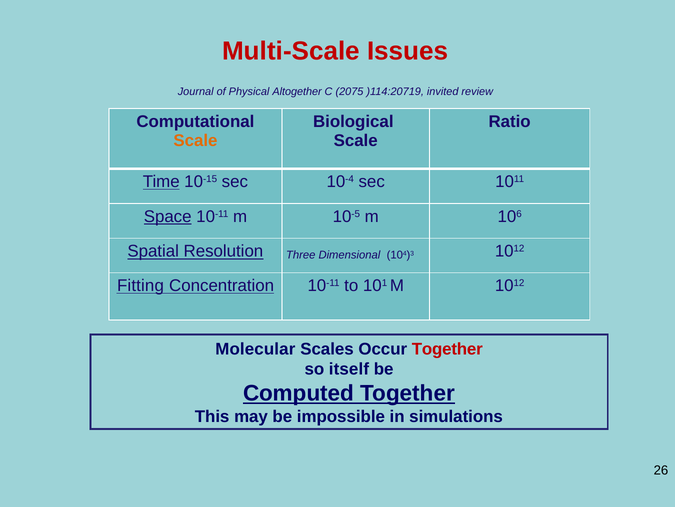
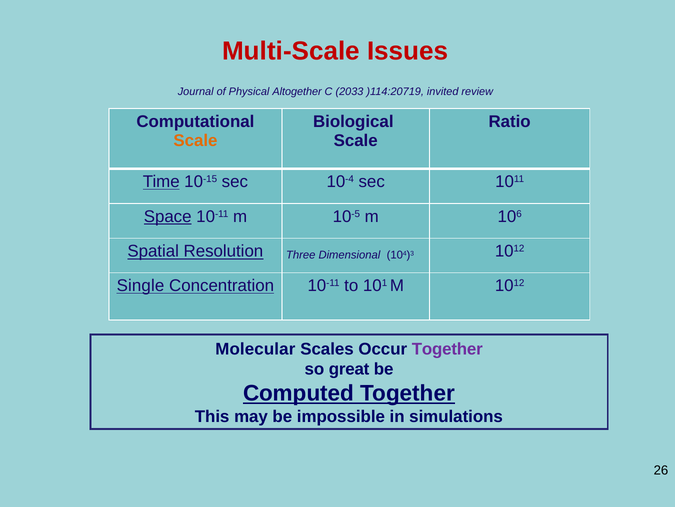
2075: 2075 -> 2033 (349, 92)
Fitting: Fitting -> Single (140, 285)
Together colour: red -> purple (447, 348)
itself: itself -> great (349, 369)
